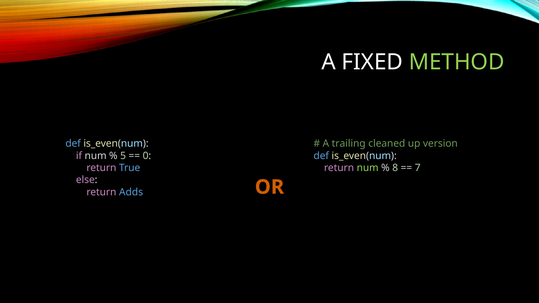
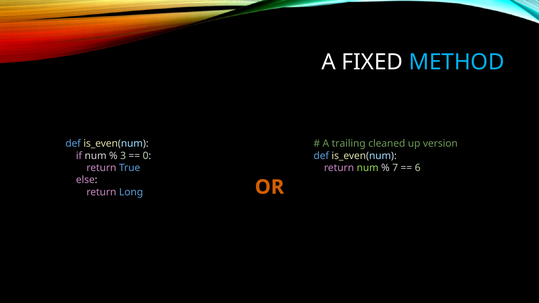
METHOD colour: light green -> light blue (457, 62)
5: 5 -> 3 (123, 156)
8: 8 -> 7 (395, 168)
7: 7 -> 6 (418, 168)
Adds: Adds -> Long (131, 192)
